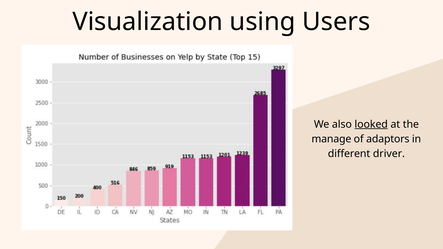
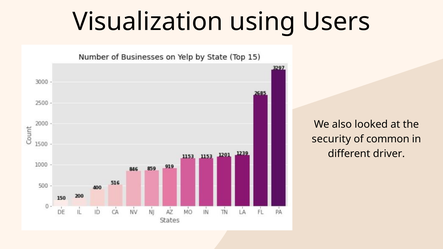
looked underline: present -> none (371, 124)
manage: manage -> security (331, 139)
adaptors: adaptors -> common (388, 139)
